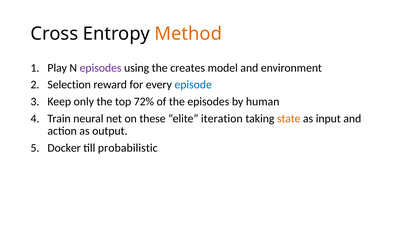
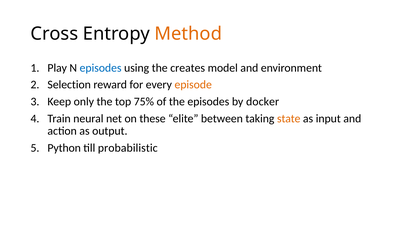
episodes colour: purple -> blue (101, 68)
episode colour: blue -> orange (193, 85)
72%: 72% -> 75% (144, 101)
human: human -> docker (263, 101)
iteration: iteration -> between (222, 118)
Docker: Docker -> Python (64, 148)
